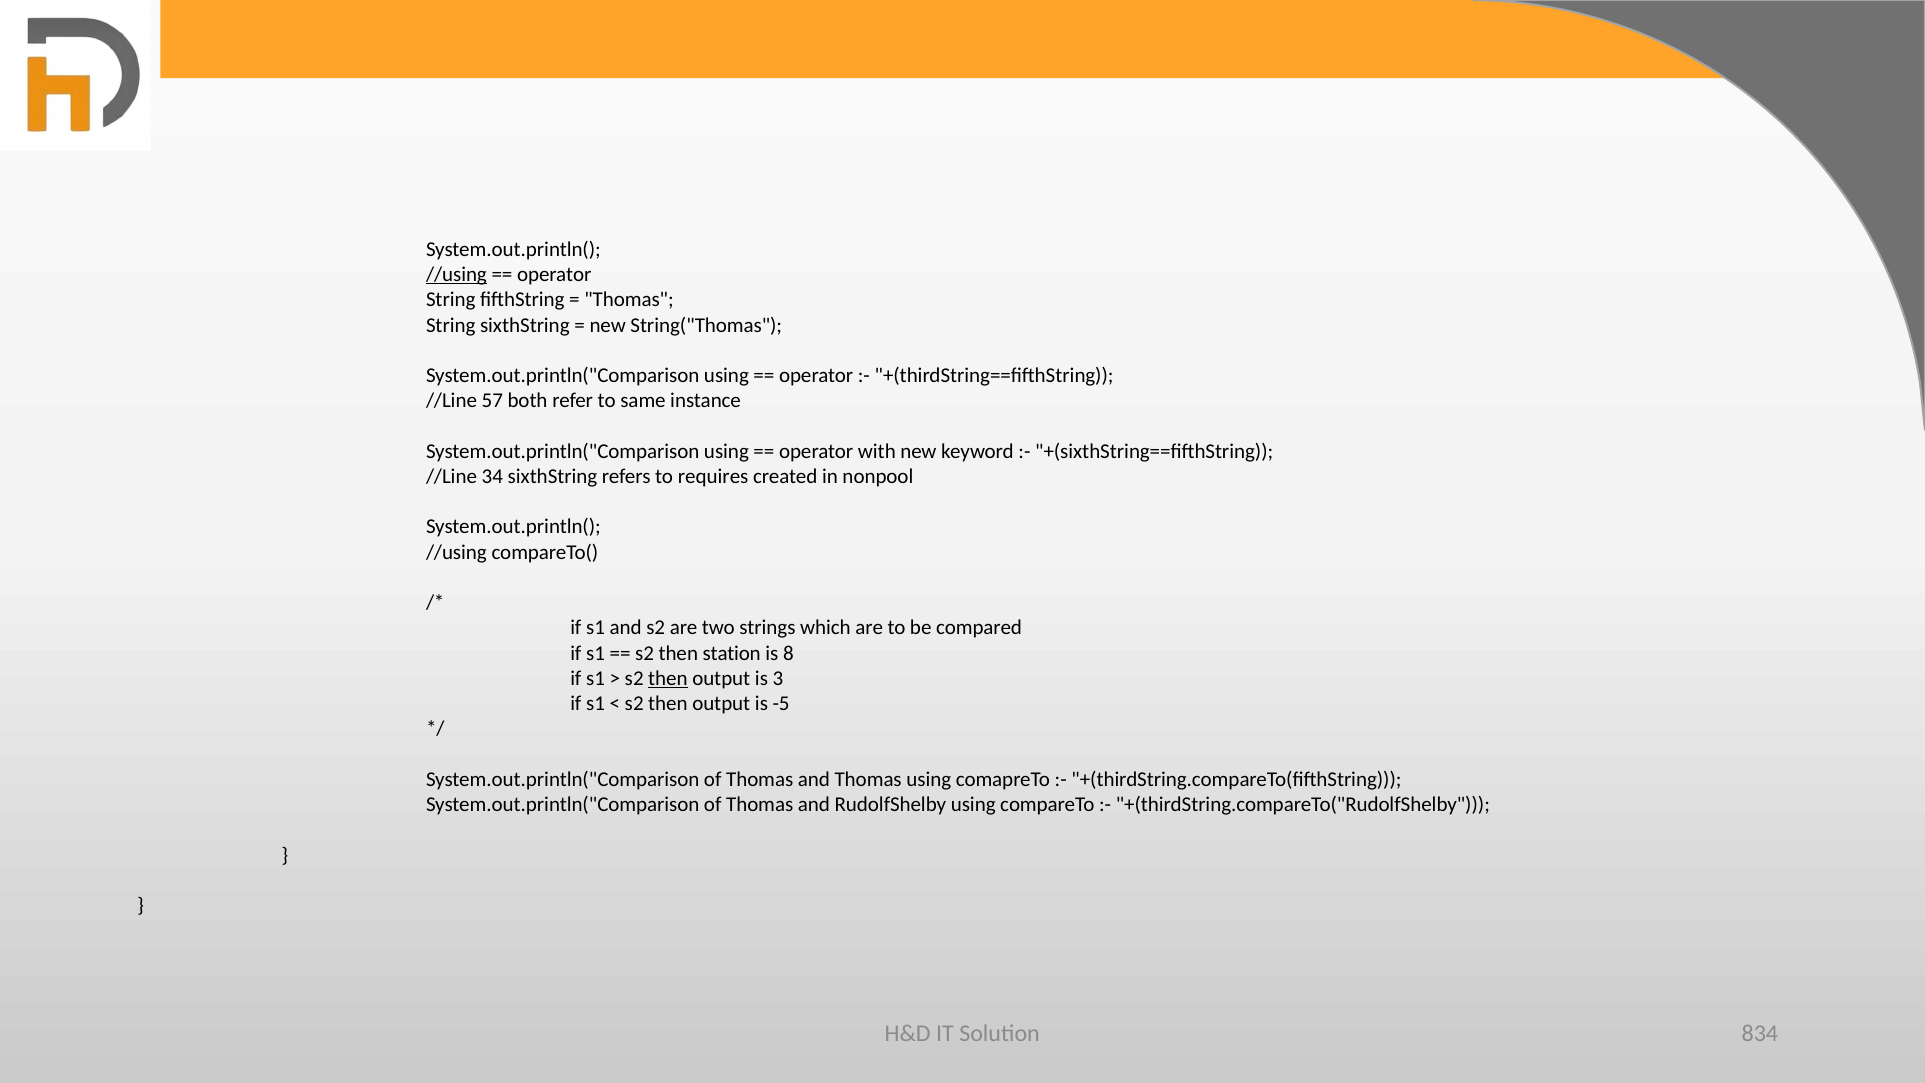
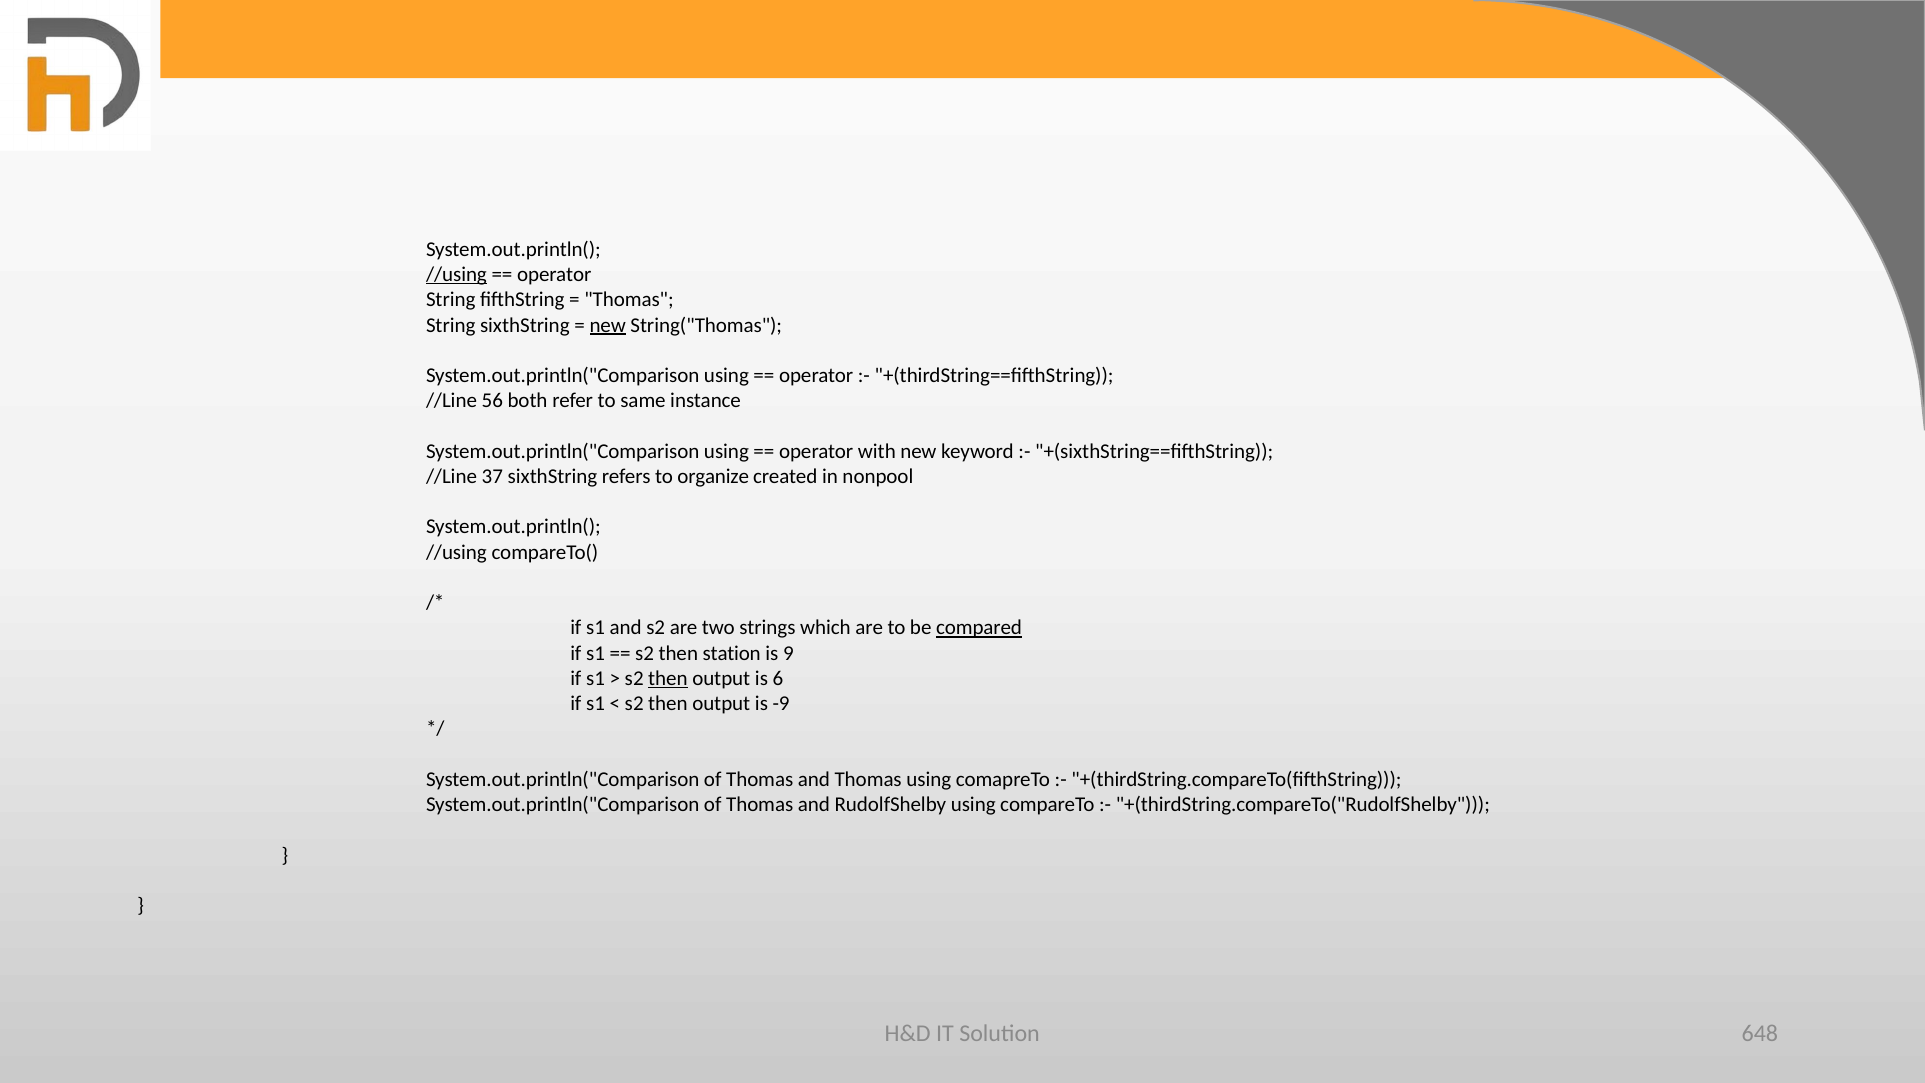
new underline: none -> present (608, 325)
57: 57 -> 56 (492, 401)
34: 34 -> 37 (492, 476)
requires: requires -> organize (713, 476)
compared underline: none -> present (979, 628)
8: 8 -> 9 (788, 653)
3: 3 -> 6 (778, 678)
-5: -5 -> -9 (781, 704)
834: 834 -> 648 (1760, 1034)
